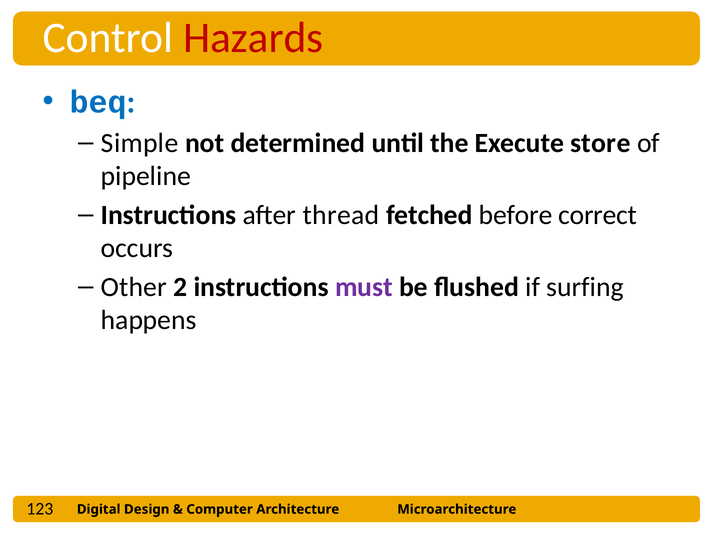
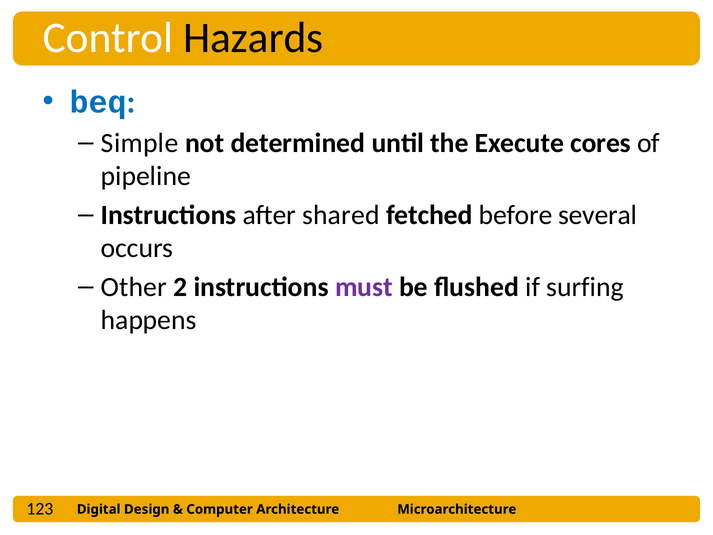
Hazards colour: red -> black (253, 38)
store: store -> cores (601, 143)
thread: thread -> shared (341, 215)
correct: correct -> several (598, 215)
